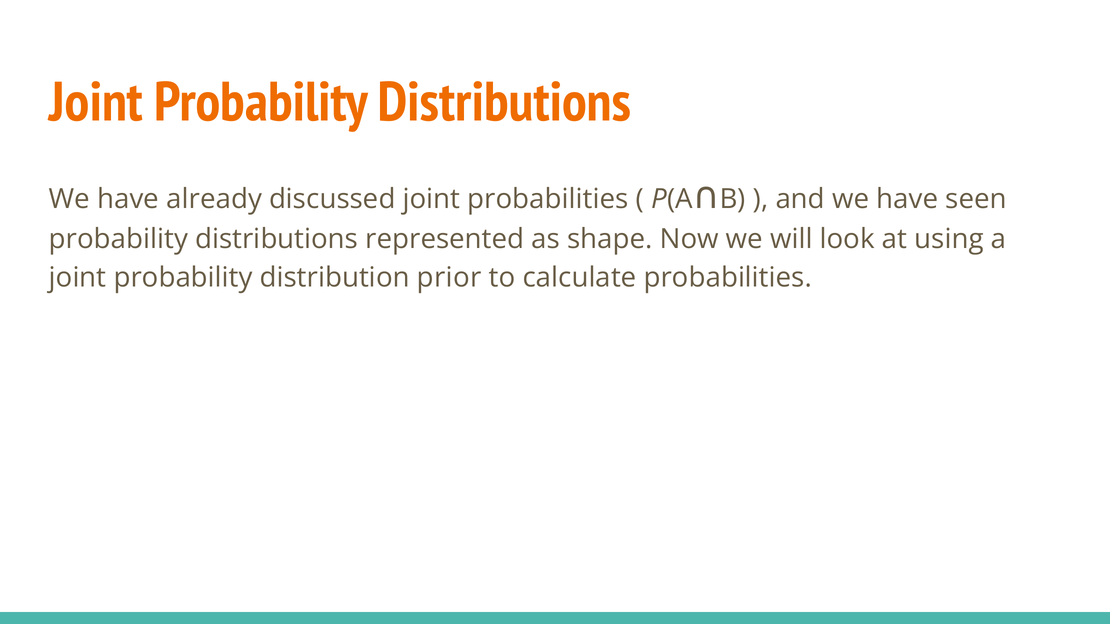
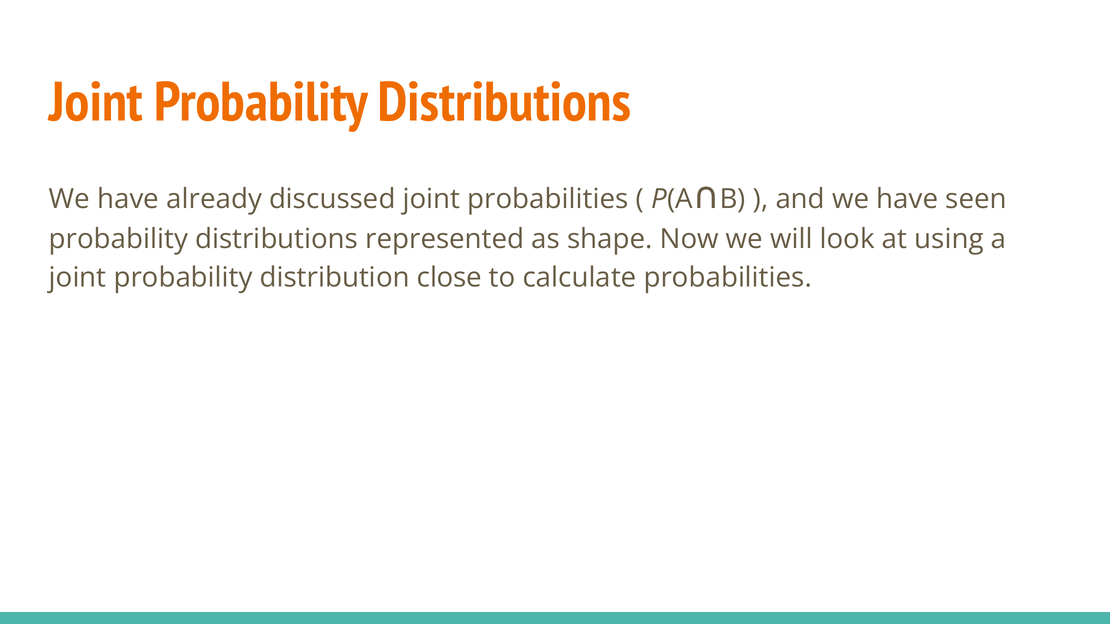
prior: prior -> close (449, 278)
